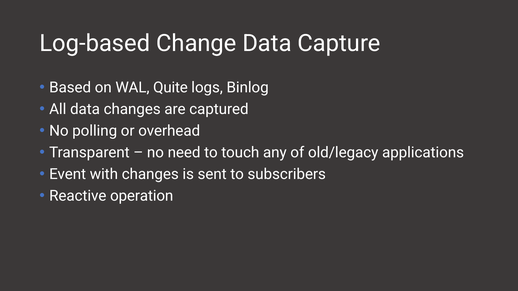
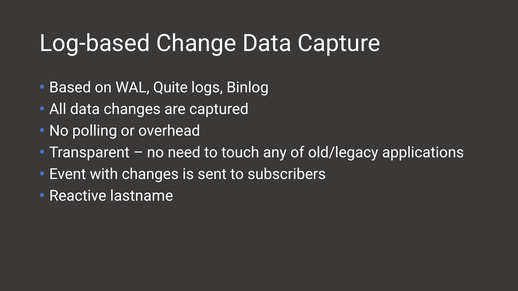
operation: operation -> lastname (142, 196)
